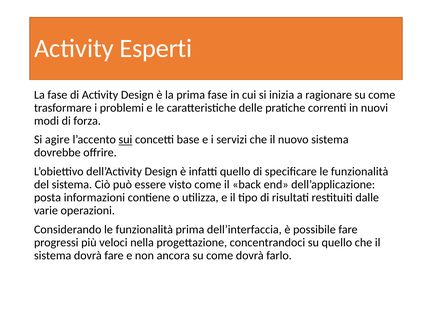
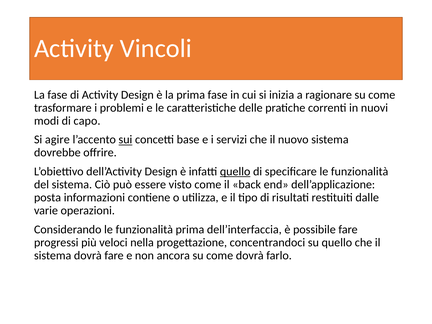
Esperti: Esperti -> Vincoli (156, 48)
forza: forza -> capo (87, 121)
quello underline: none -> present (235, 172)
